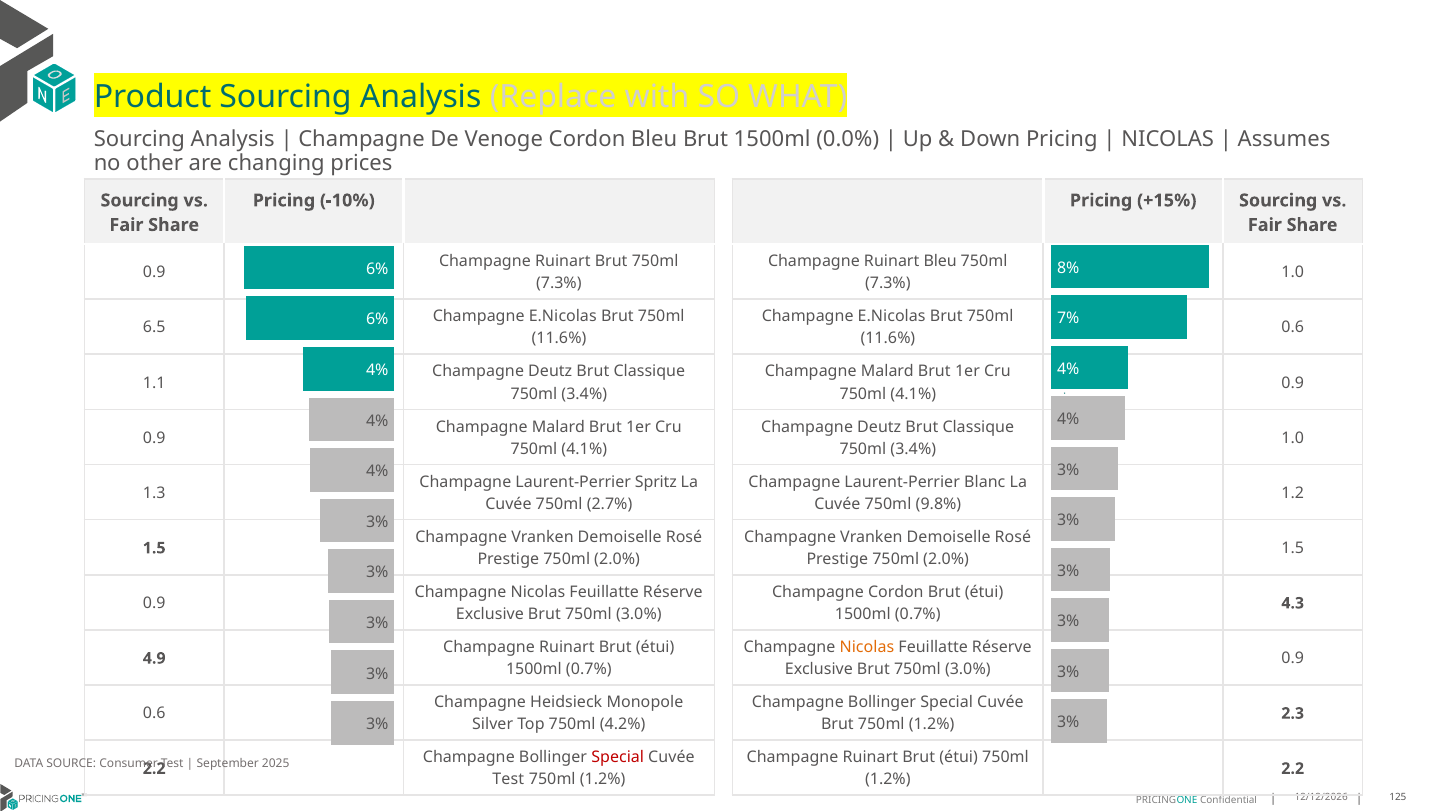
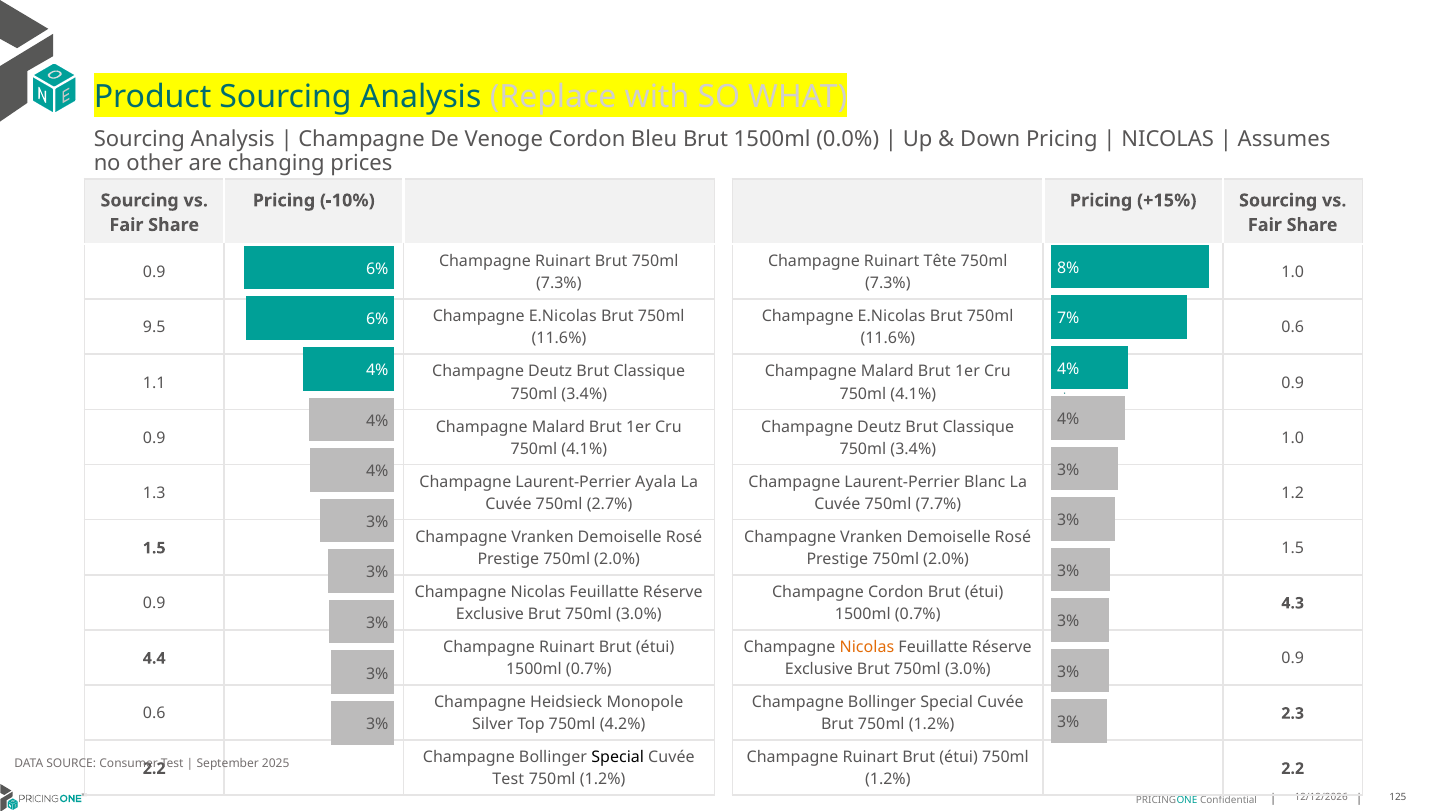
Ruinart Bleu: Bleu -> Tête (940, 261)
6.5: 6.5 -> 9.5 (154, 328)
Spritz: Spritz -> Ayala (656, 482)
9.8%: 9.8% -> 7.7% (939, 504)
4.9: 4.9 -> 4.4 (154, 658)
Special colour: red -> black (618, 758)
